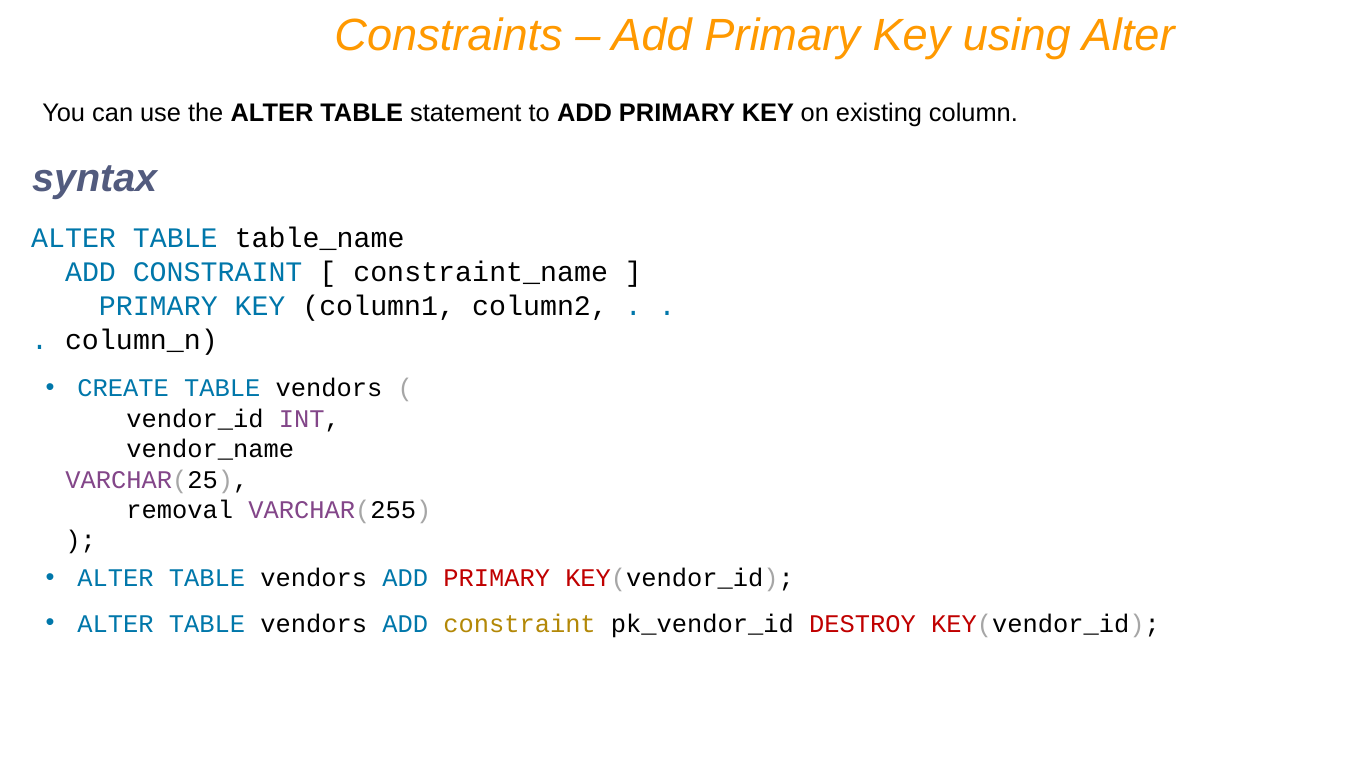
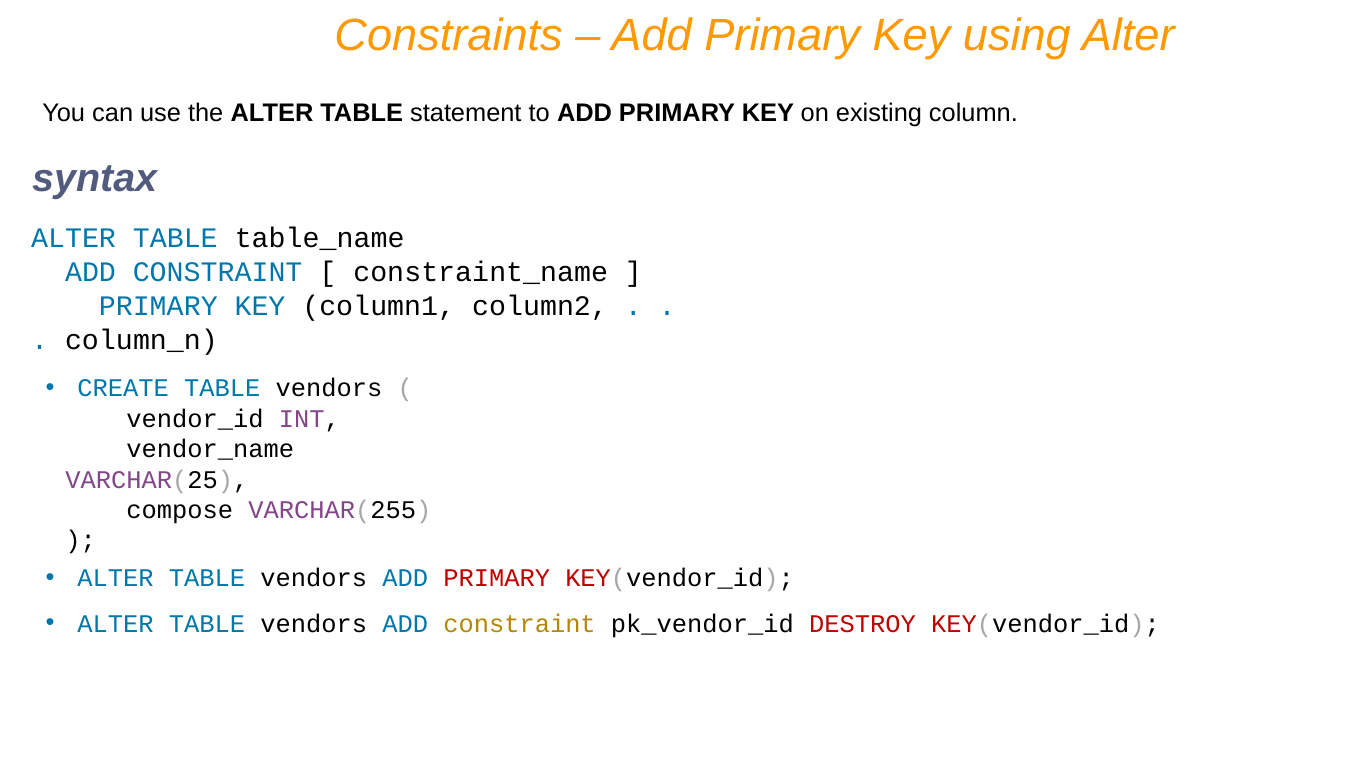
removal: removal -> compose (180, 510)
